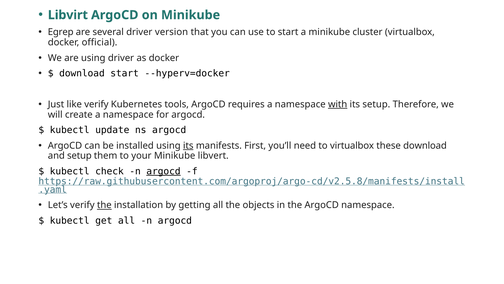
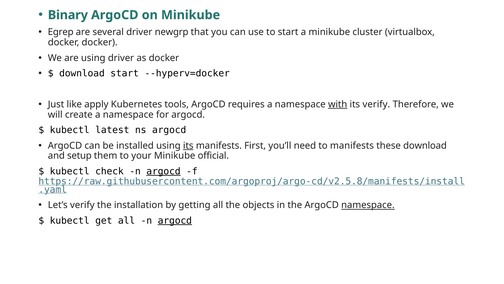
Libvirt: Libvirt -> Binary (68, 15)
version: version -> newgrp (172, 32)
docker official: official -> docker (100, 42)
like verify: verify -> apply (96, 104)
its setup: setup -> verify (376, 104)
update: update -> latest (112, 130)
to virtualbox: virtualbox -> manifests (352, 145)
libvert: libvert -> official (213, 156)
the underline: present -> none (104, 205)
namespace underline: none -> present (368, 205)
argocd underline: none -> present (175, 220)
